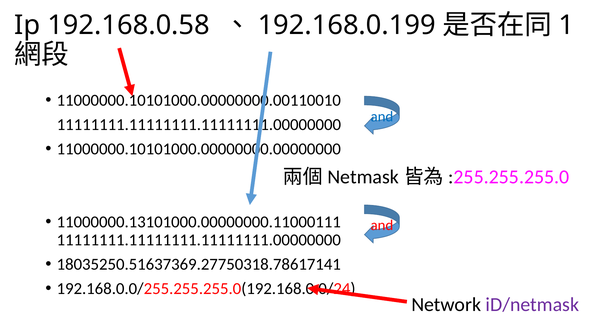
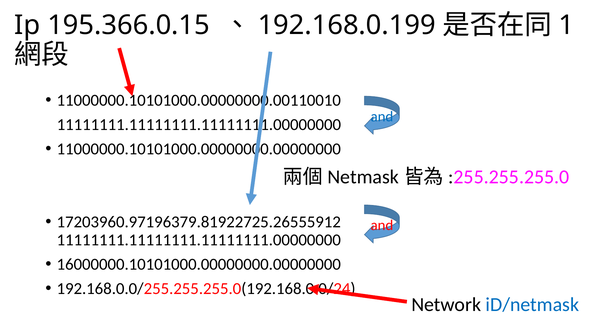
192.168.0.58: 192.168.0.58 -> 195.366.0.15 (129, 25)
11000000.13101000.00000000.11000111: 11000000.13101000.00000000.11000111 -> 17203960.97196379.81922725.26555912 (199, 222)
18035250.51637369.27750318.78617141: 18035250.51637369.27750318.78617141 -> 16000000.10101000.00000000.00000000 (199, 265)
iD/netmask colour: purple -> blue (532, 305)
